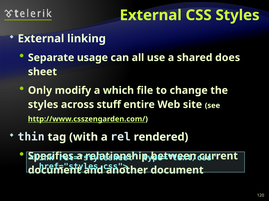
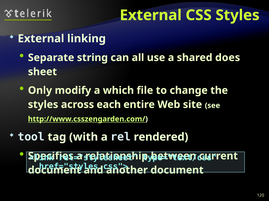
usage: usage -> string (92, 58)
stuff: stuff -> each (109, 105)
thin: thin -> tool (31, 137)
